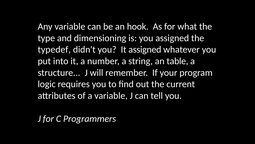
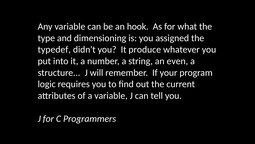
It assigned: assigned -> produce (145, 49)
table: table -> even (177, 61)
